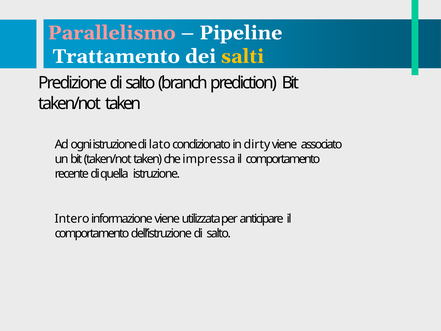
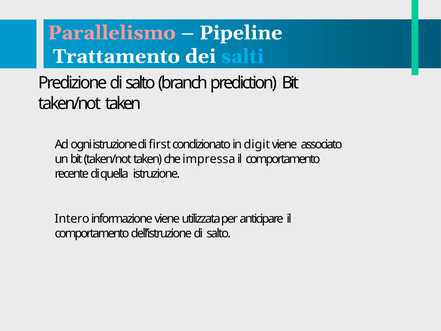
salti colour: yellow -> light blue (242, 56)
lato: lato -> first (160, 144)
dirty: dirty -> digit (257, 144)
